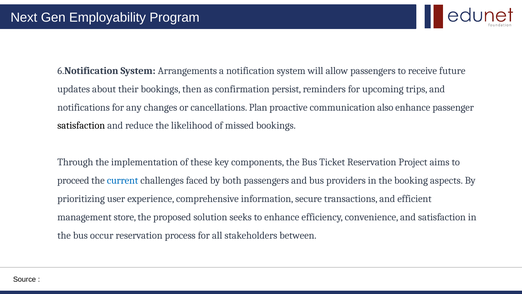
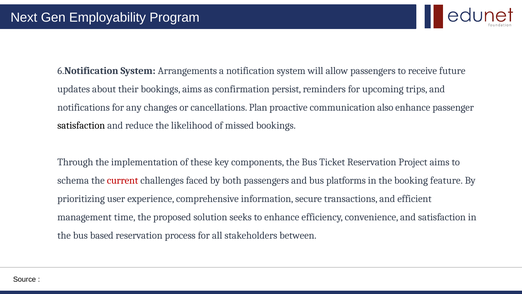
bookings then: then -> aims (192, 89)
proceed: proceed -> schema (73, 180)
current colour: blue -> red (123, 180)
providers: providers -> platforms (346, 180)
aspects: aspects -> feature (446, 180)
store: store -> time (125, 217)
occur: occur -> based (102, 235)
